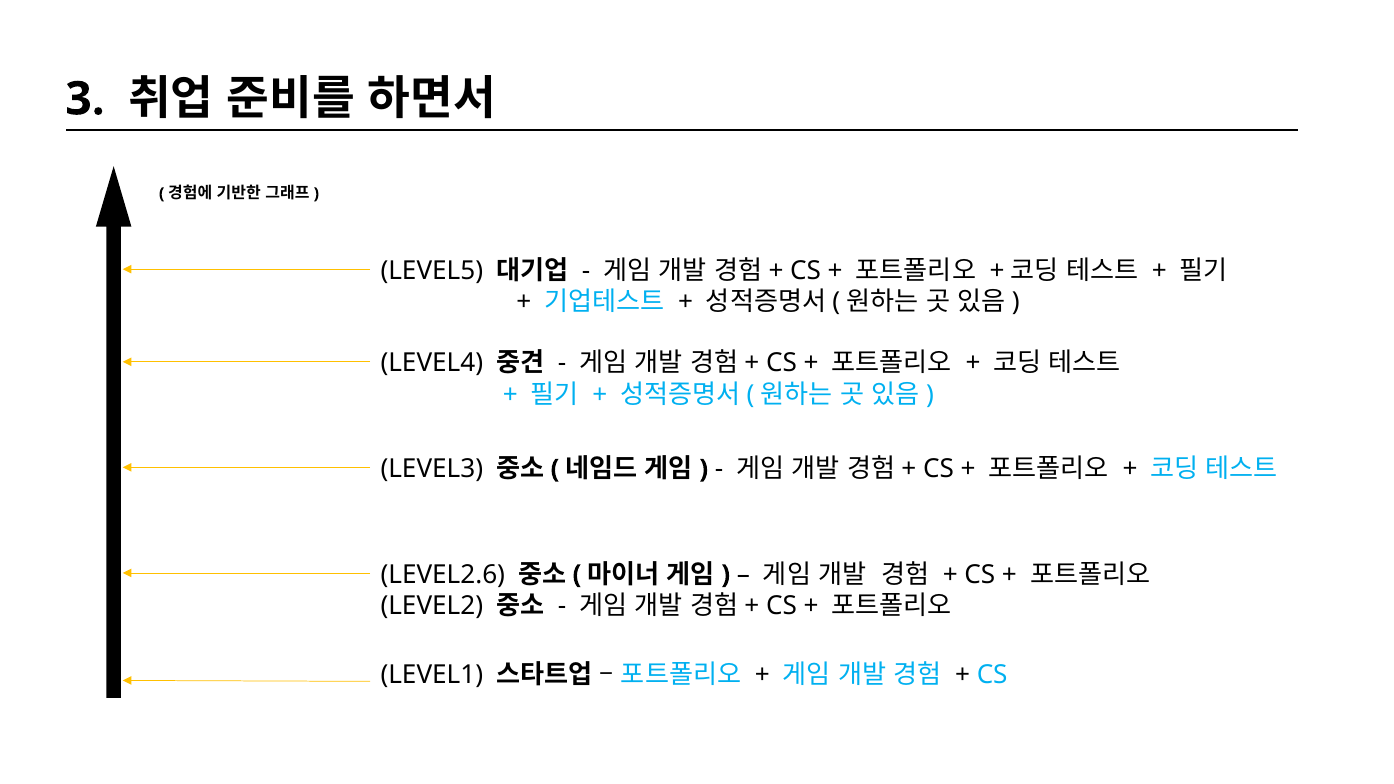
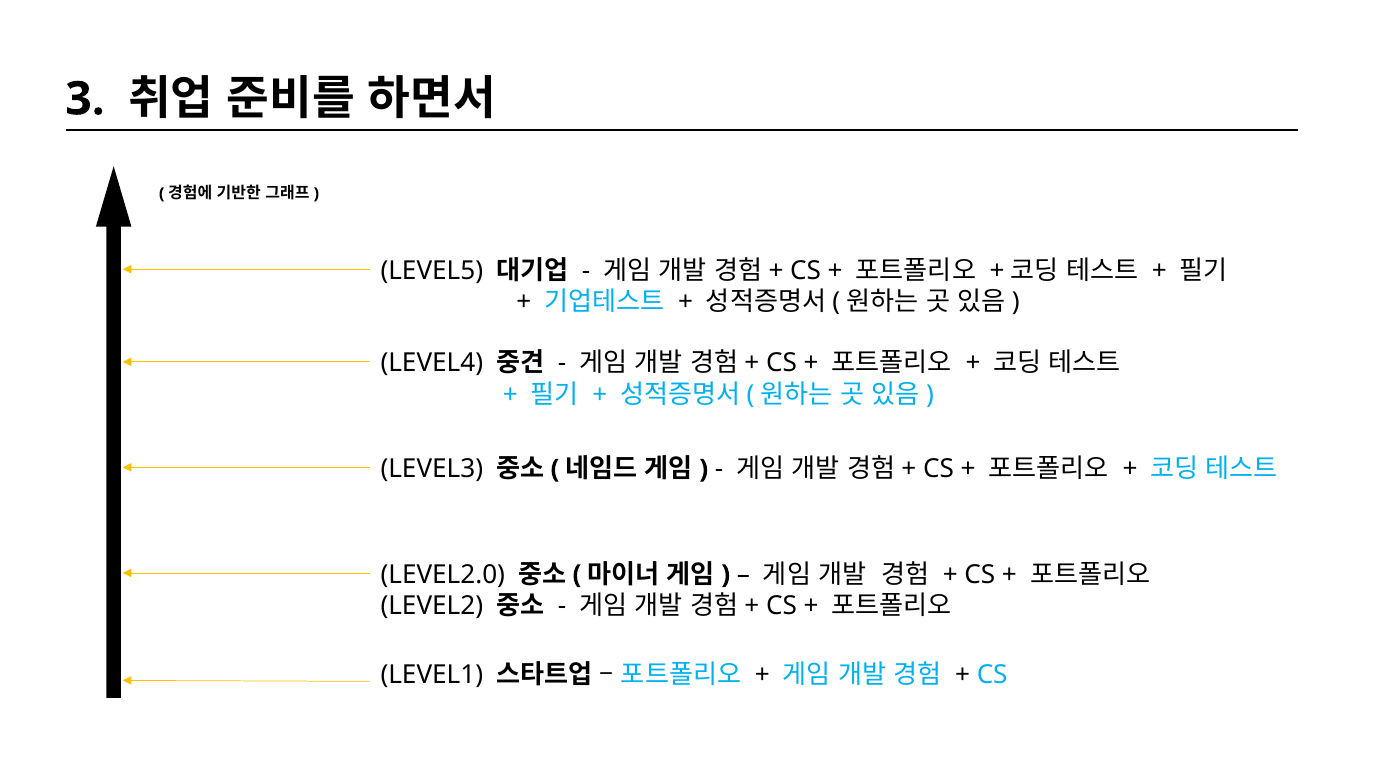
LEVEL2.6: LEVEL2.6 -> LEVEL2.0 (443, 575)
